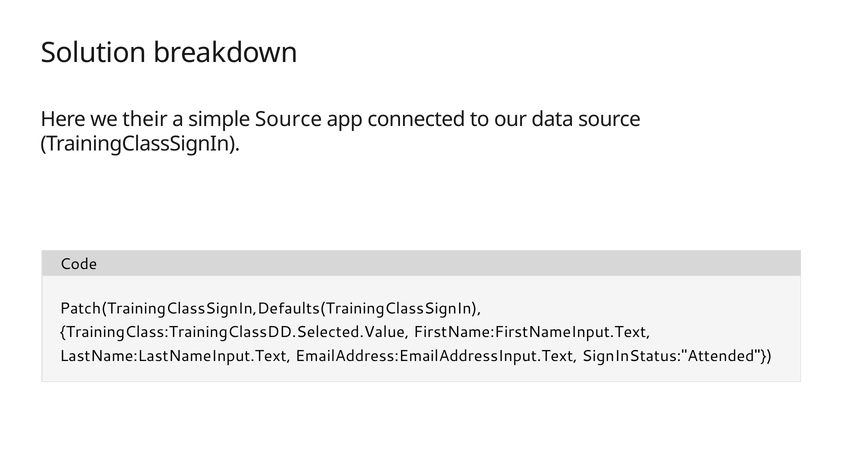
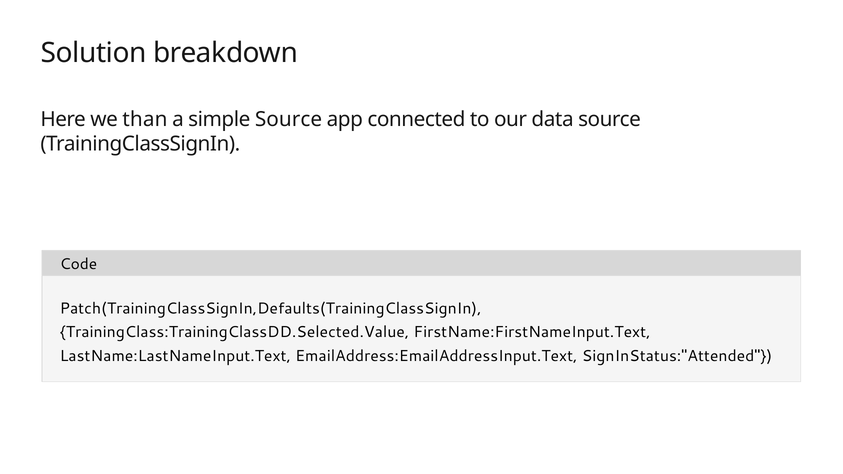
their: their -> than (145, 119)
